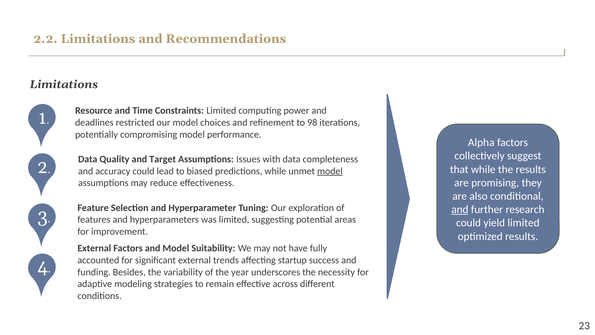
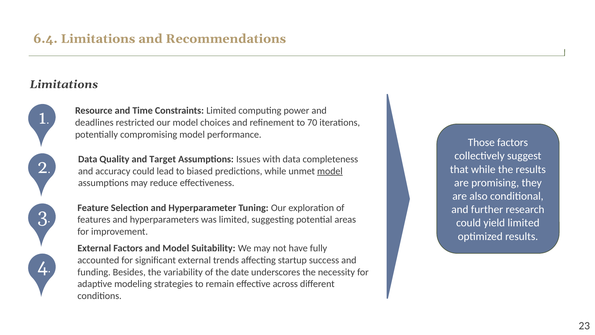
2.2: 2.2 -> 6.4 (45, 39)
98: 98 -> 70 (312, 122)
Alpha: Alpha -> Those (481, 142)
and underline: present -> none (460, 209)
year: year -> date (240, 272)
